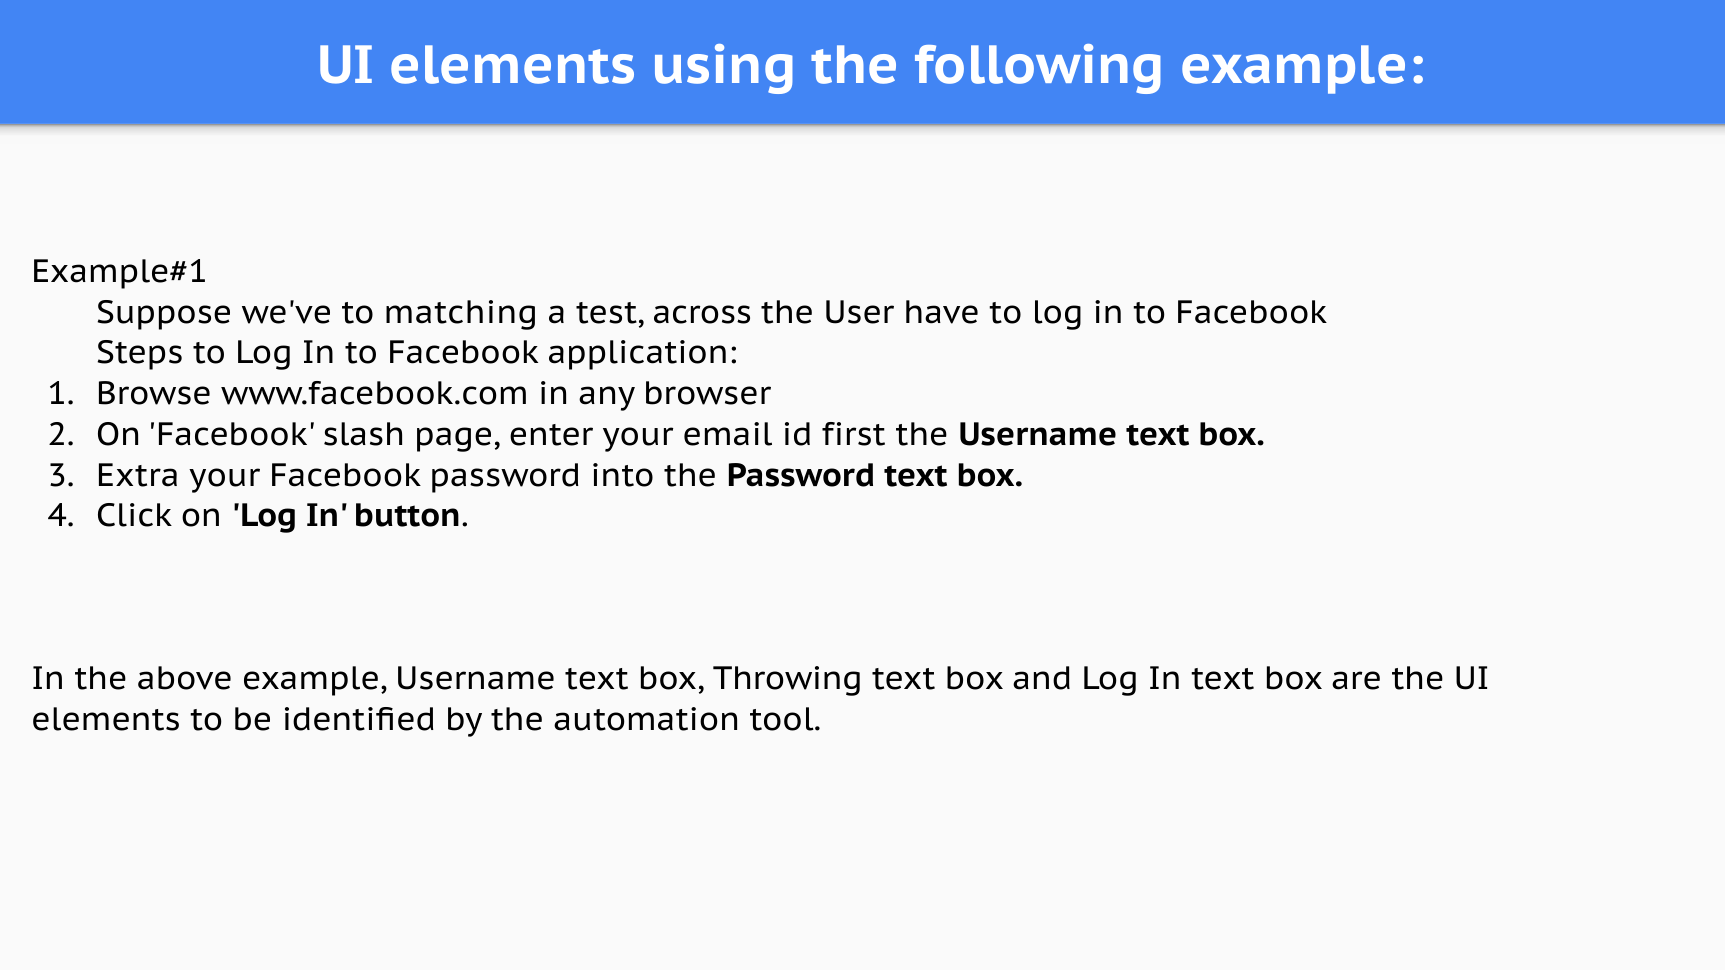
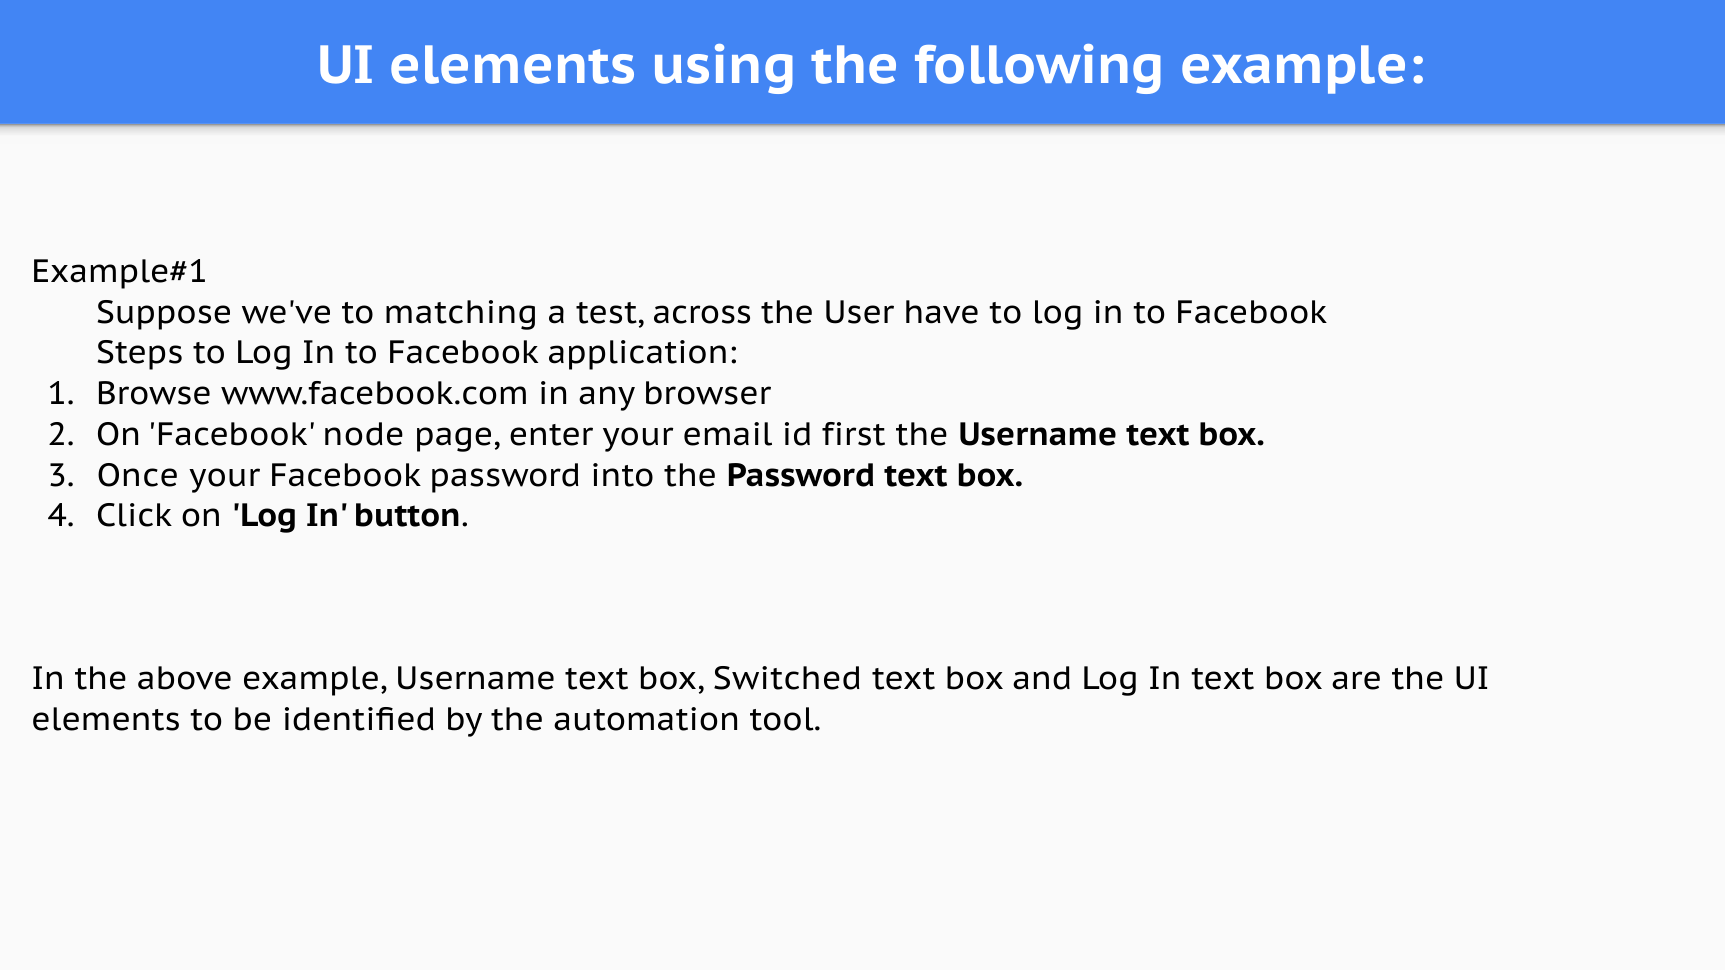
slash: slash -> node (364, 435)
Extra: Extra -> Once (138, 475)
Throwing: Throwing -> Switched (787, 679)
